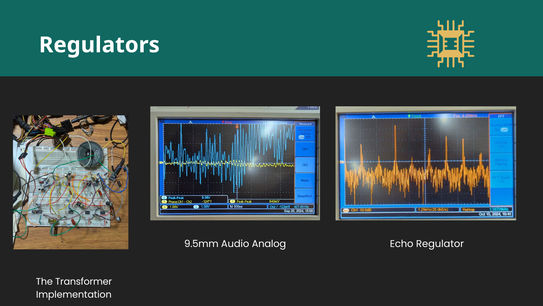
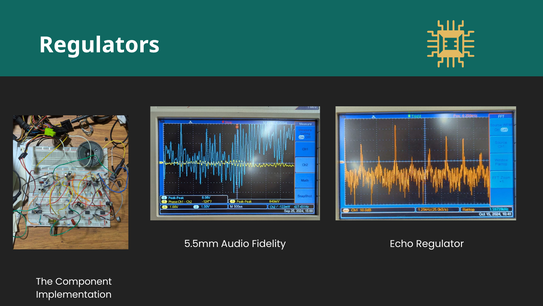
9.5mm: 9.5mm -> 5.5mm (201, 244)
Analog: Analog -> Fidelity (269, 244)
Transformer: Transformer -> Component (84, 281)
